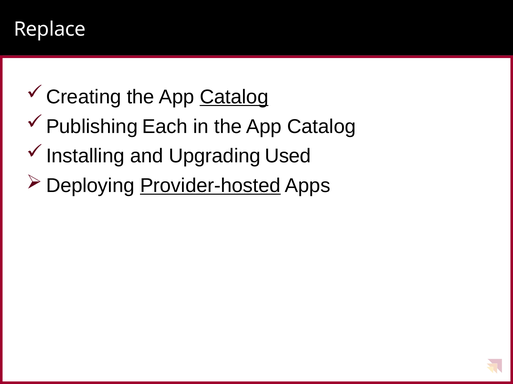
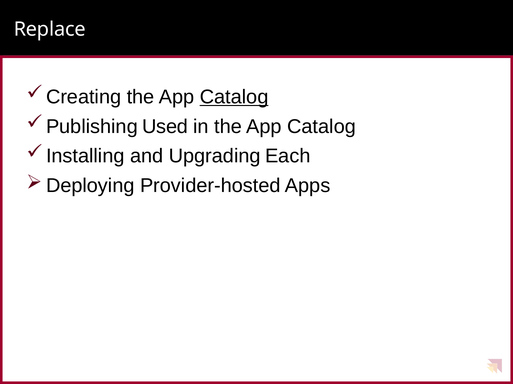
Each: Each -> Used (165, 127)
Used: Used -> Each (288, 156)
Provider-hosted underline: present -> none (210, 186)
